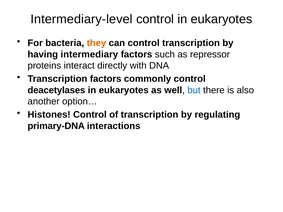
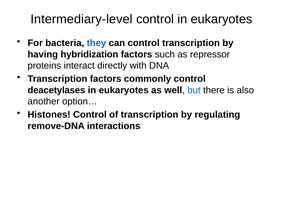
they colour: orange -> blue (96, 43)
intermediary: intermediary -> hybridization (89, 54)
primary-DNA: primary-DNA -> remove-DNA (56, 126)
